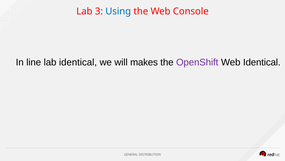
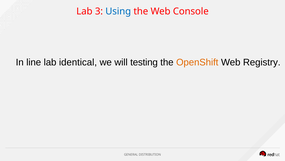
makes: makes -> testing (144, 62)
OpenShift colour: purple -> orange (197, 62)
Web Identical: Identical -> Registry (262, 62)
